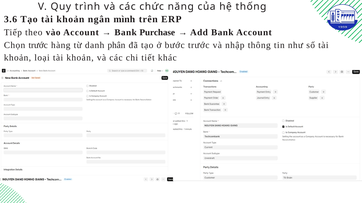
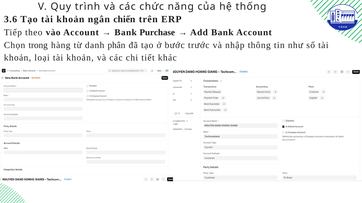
mình: mình -> chiến (124, 19)
Chọn trước: trước -> trong (38, 45)
